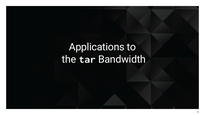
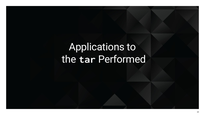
Bandwidth: Bandwidth -> Performed (122, 59)
